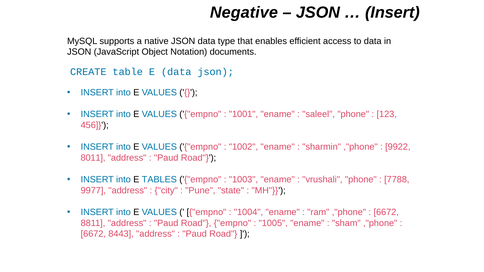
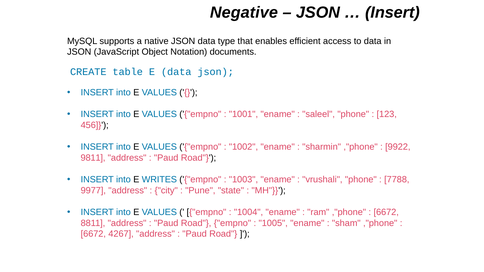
8011: 8011 -> 9811 (93, 158)
TABLES: TABLES -> WRITES (159, 180)
8443: 8443 -> 4267 (121, 234)
